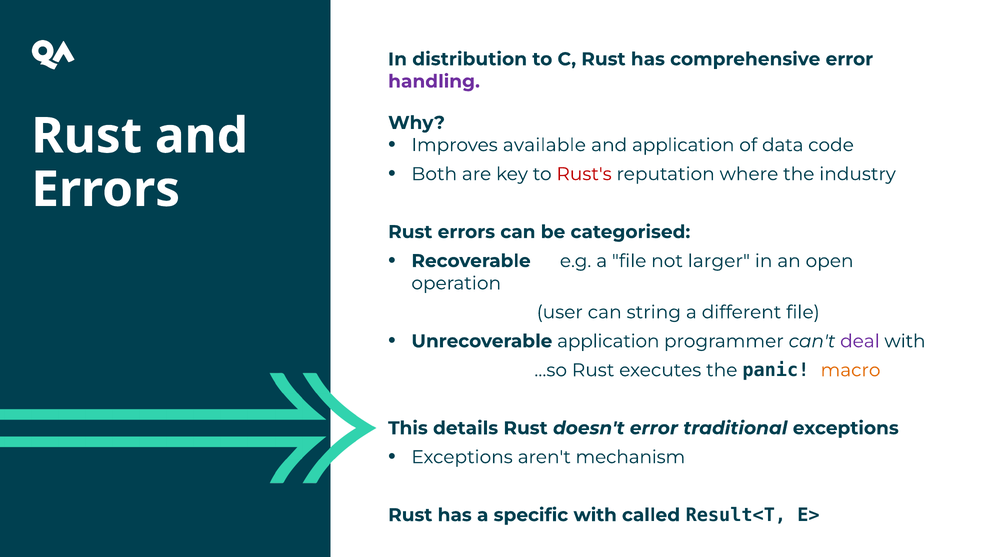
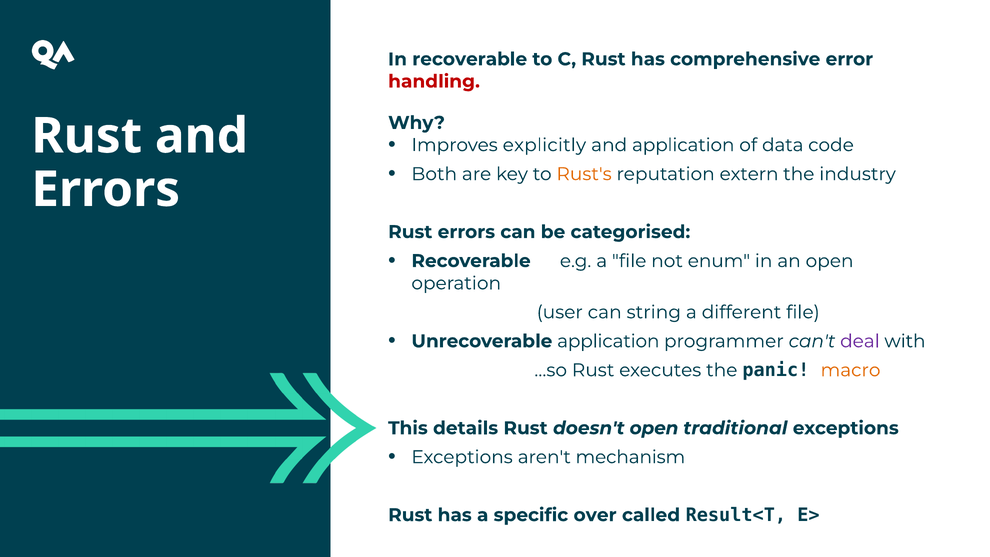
In distribution: distribution -> recoverable (470, 59)
handling colour: purple -> red (434, 81)
available: available -> explicitly (544, 145)
Rust's colour: red -> orange (584, 174)
where: where -> extern (749, 174)
larger: larger -> enum (719, 261)
doesn't error: error -> open (654, 428)
specific with: with -> over (595, 515)
